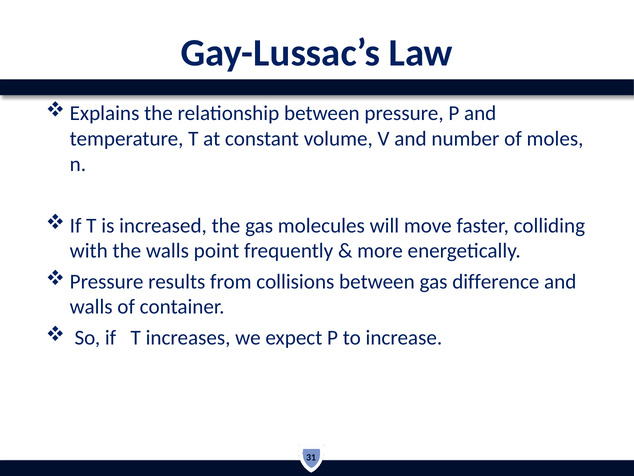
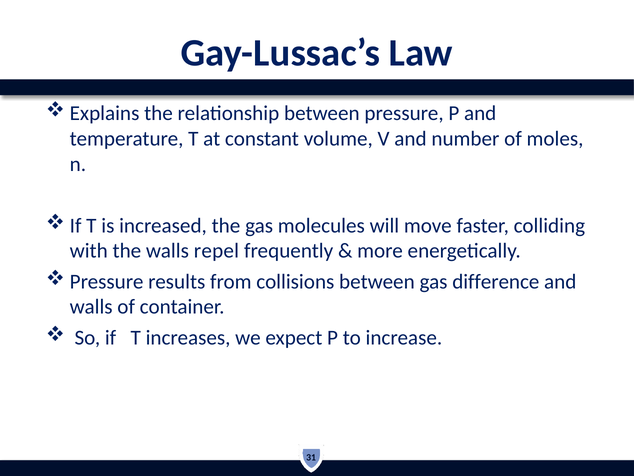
point: point -> repel (216, 251)
